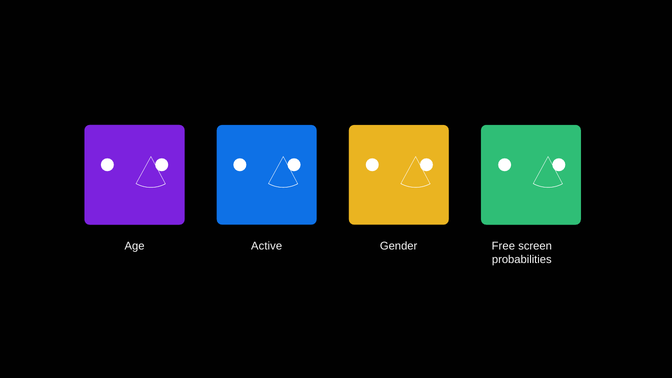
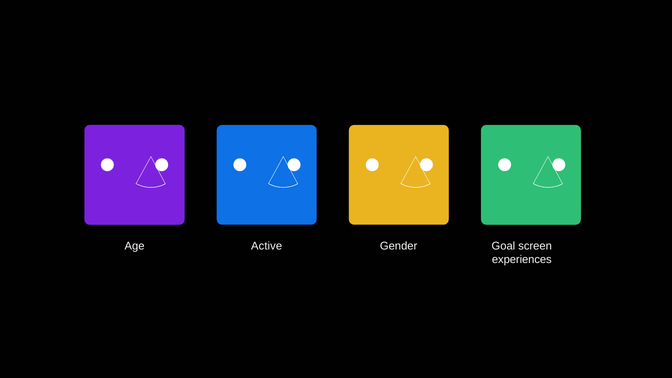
Free: Free -> Goal (503, 246)
probabilities: probabilities -> experiences (522, 260)
